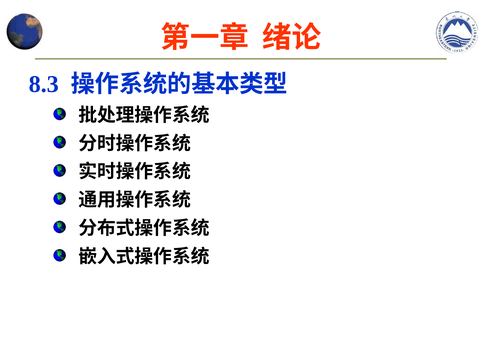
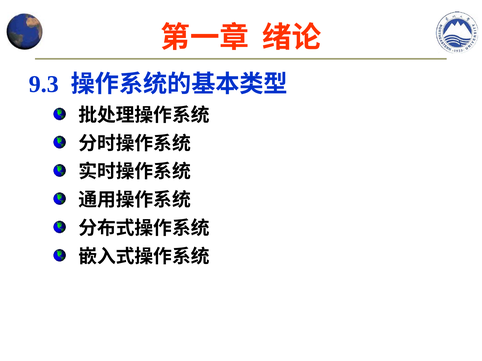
8.3: 8.3 -> 9.3 (44, 84)
